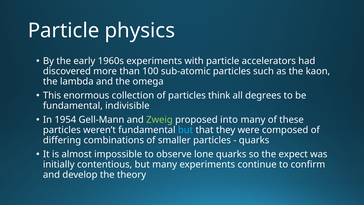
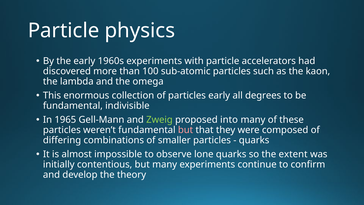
particles think: think -> early (219, 95)
1954: 1954 -> 1965 (65, 120)
but colour: light blue -> pink (186, 130)
expect: expect -> extent (293, 154)
